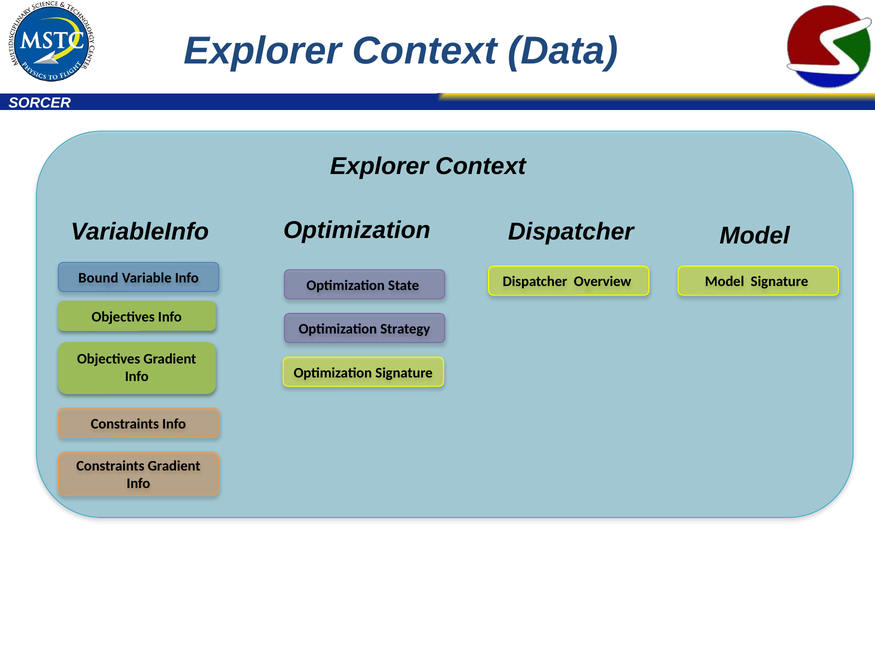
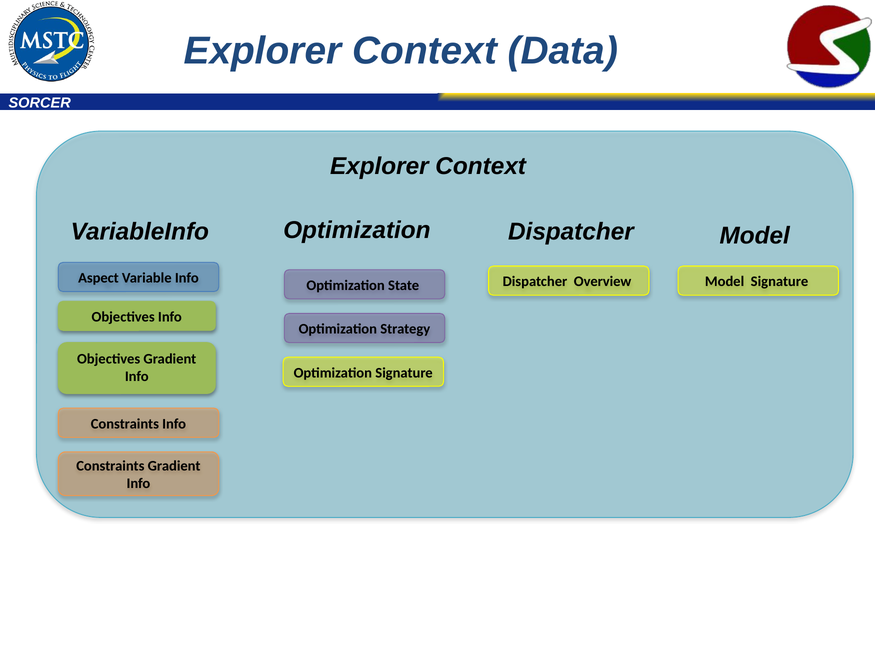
Bound: Bound -> Aspect (98, 278)
